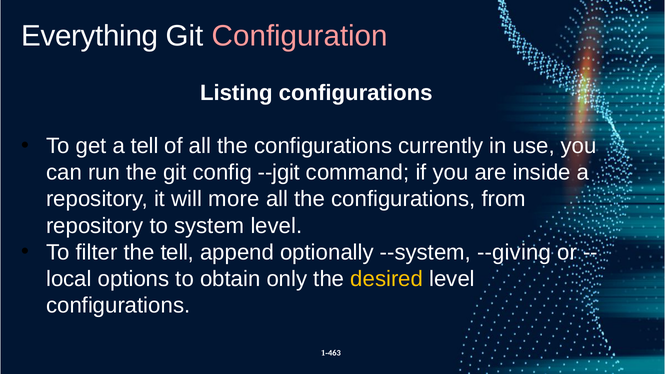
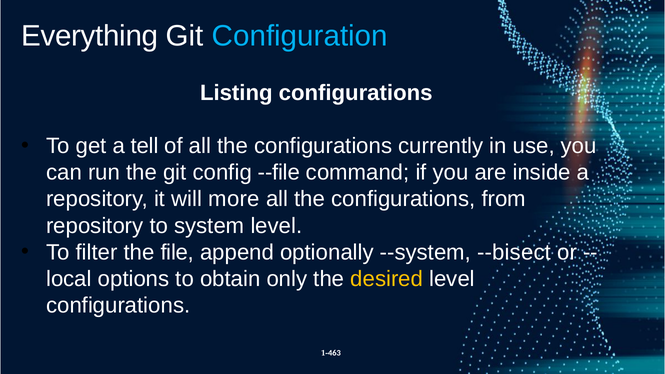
Configuration colour: pink -> light blue (300, 36)
--jgit: --jgit -> --file (279, 173)
the tell: tell -> file (177, 252)
--giving: --giving -> --bisect (514, 252)
